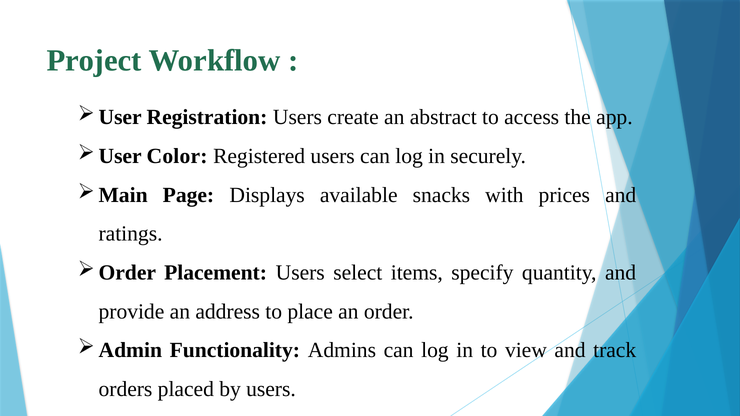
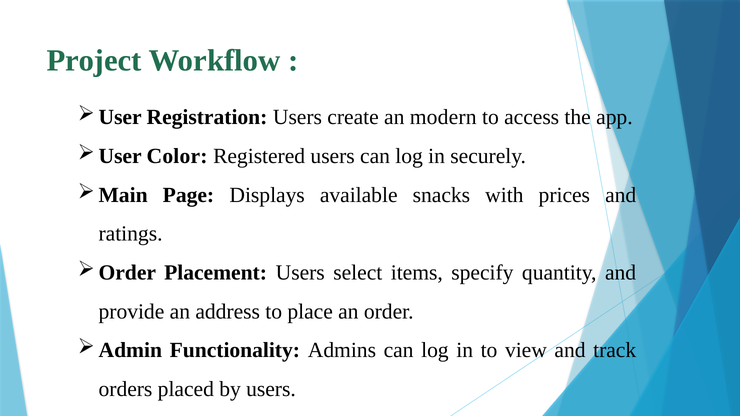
abstract: abstract -> modern (443, 117)
